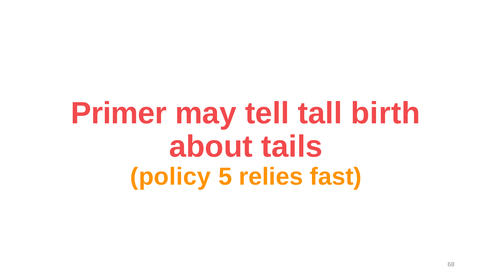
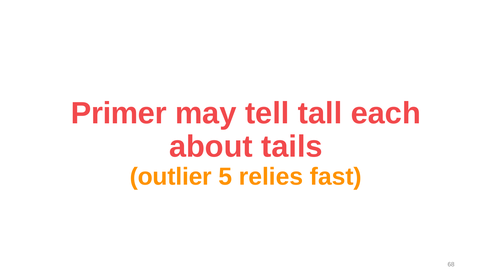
birth: birth -> each (386, 113)
policy: policy -> outlier (171, 176)
